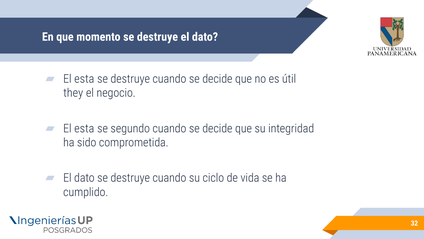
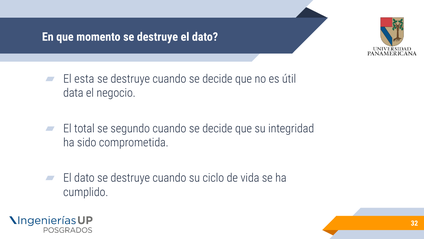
they: they -> data (73, 93)
esta: esta -> total (84, 128)
